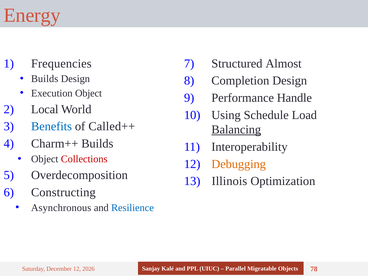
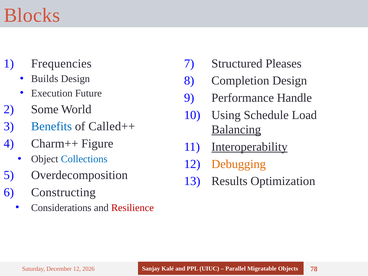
Energy: Energy -> Blocks (32, 15)
Almost: Almost -> Pleases (284, 63)
Execution Object: Object -> Future (88, 93)
Local: Local -> Some (45, 109)
Charm++ Builds: Builds -> Figure (97, 144)
Interoperability underline: none -> present (250, 147)
Collections colour: red -> blue (84, 159)
Illinois: Illinois -> Results (229, 181)
Asynchronous: Asynchronous -> Considerations (61, 208)
Resilience colour: blue -> red (133, 208)
